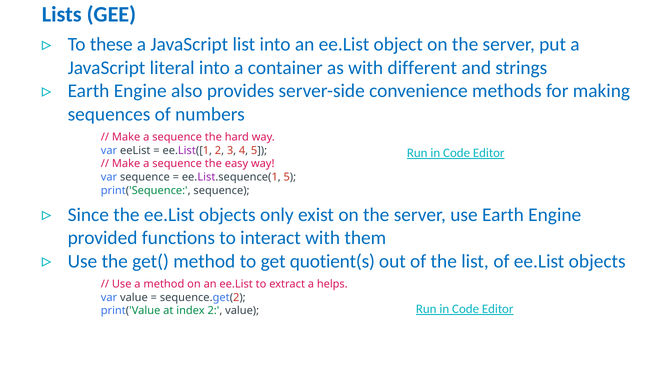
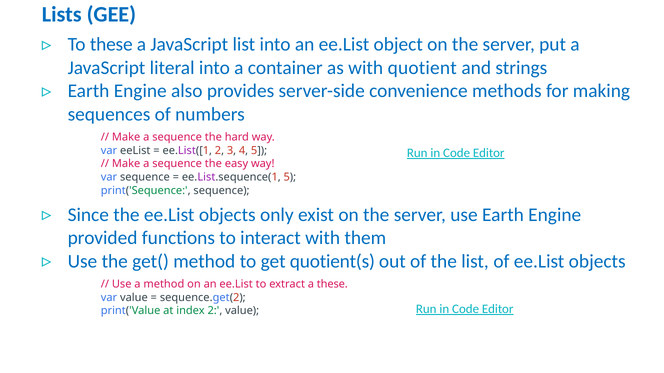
different: different -> quotient (422, 68)
a helps: helps -> these (332, 285)
